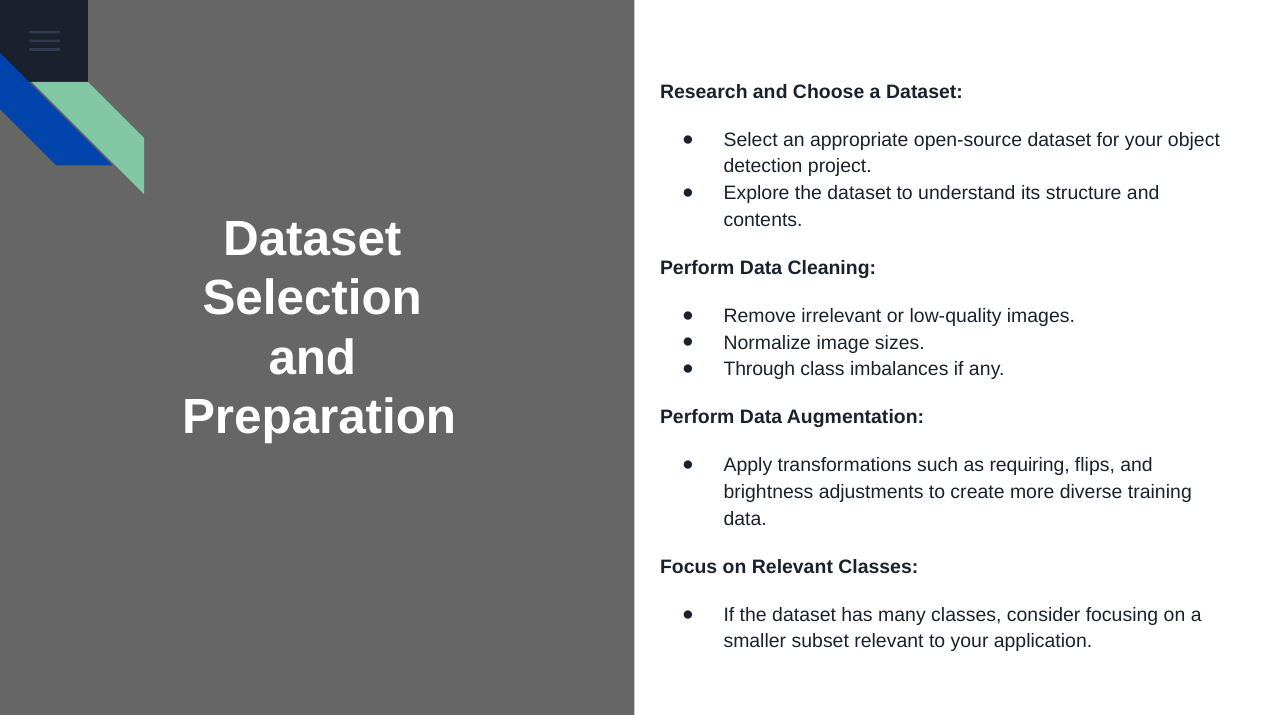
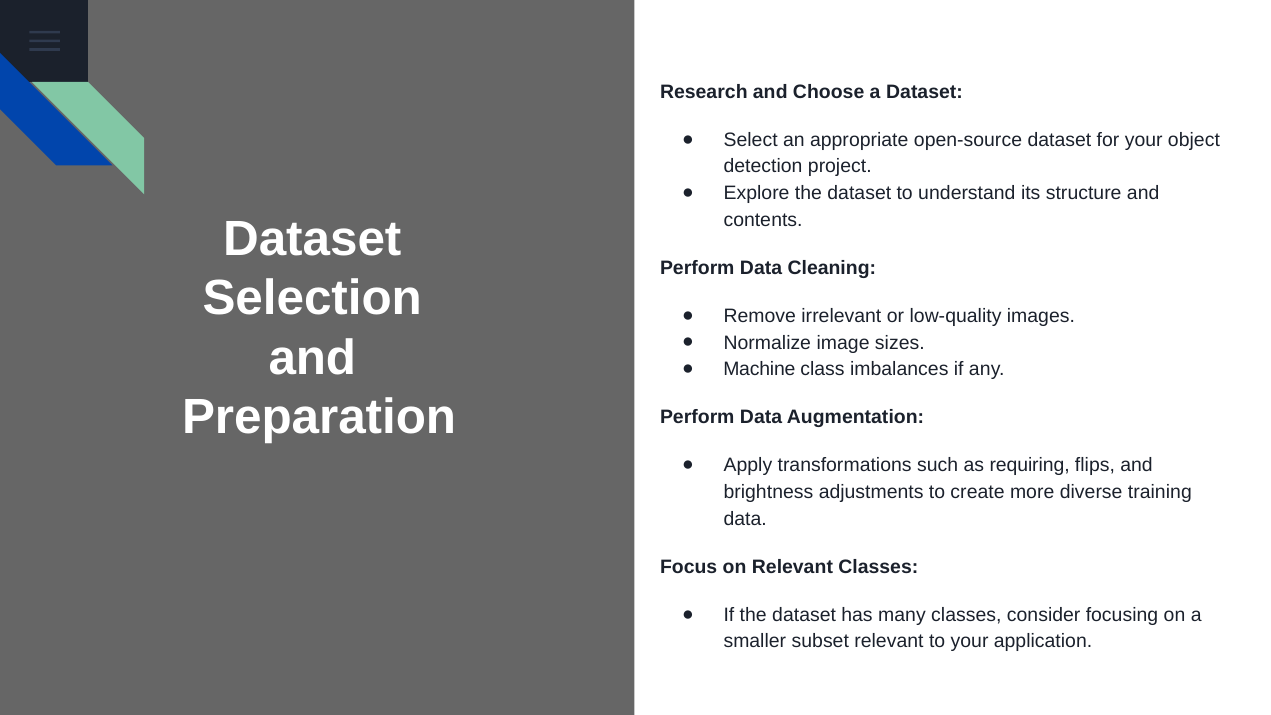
Through: Through -> Machine (759, 369)
